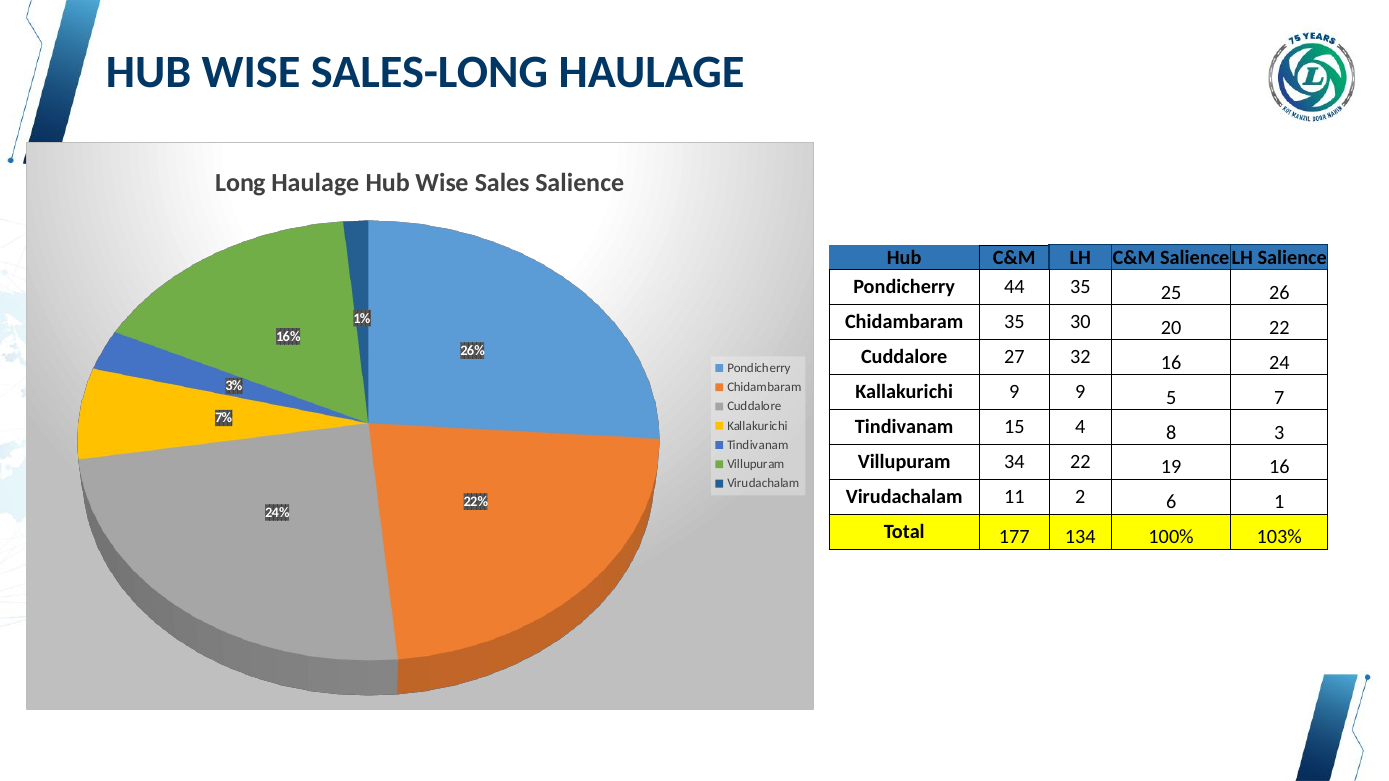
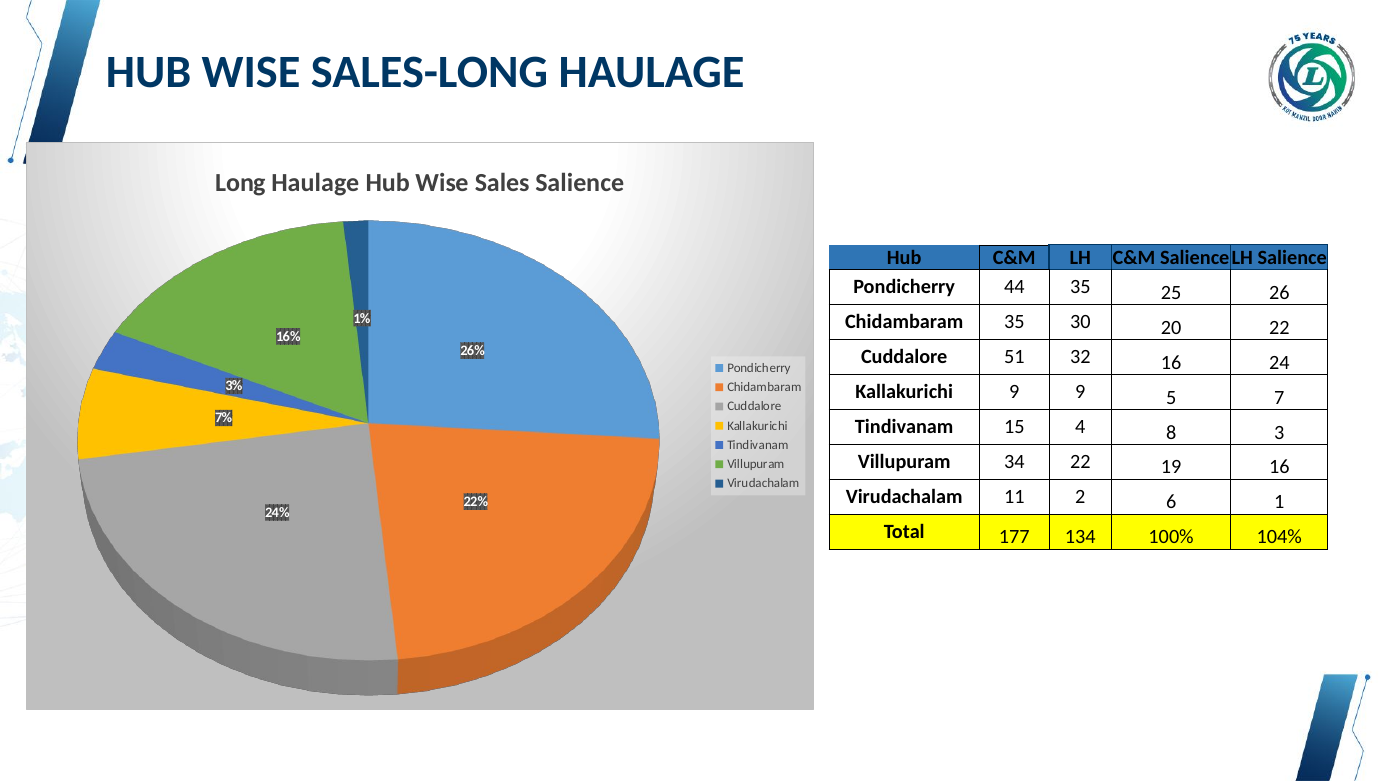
27: 27 -> 51 (1014, 357)
103%: 103% -> 104% (1279, 537)
